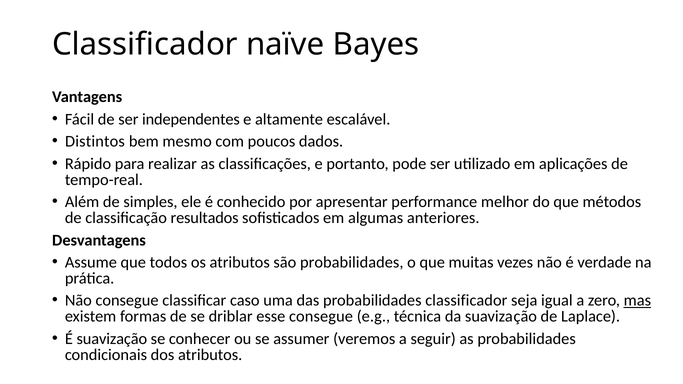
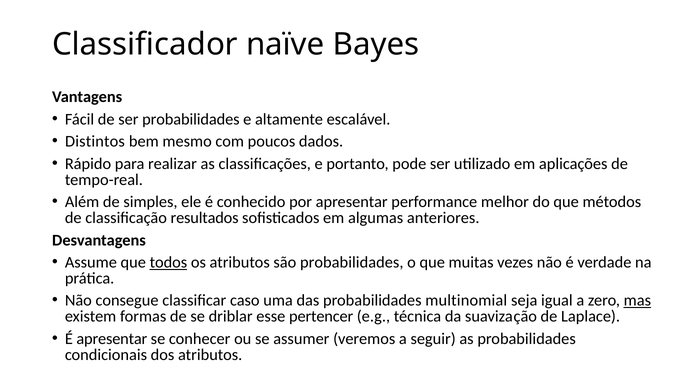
ser independentes: independentes -> probabilidades (191, 119)
todos underline: none -> present (168, 263)
probabilidades classificador: classificador -> multinomial (466, 301)
esse consegue: consegue -> pertencer (321, 317)
É suavização: suavização -> apresentar (112, 339)
